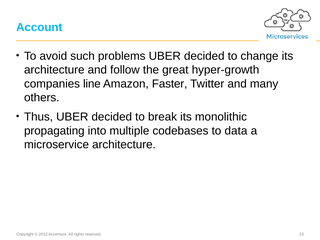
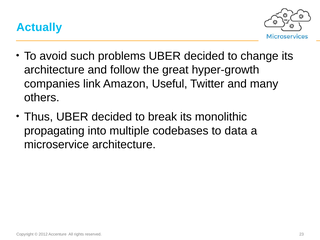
Account: Account -> Actually (39, 27)
line: line -> link (92, 84)
Faster: Faster -> Useful (170, 84)
